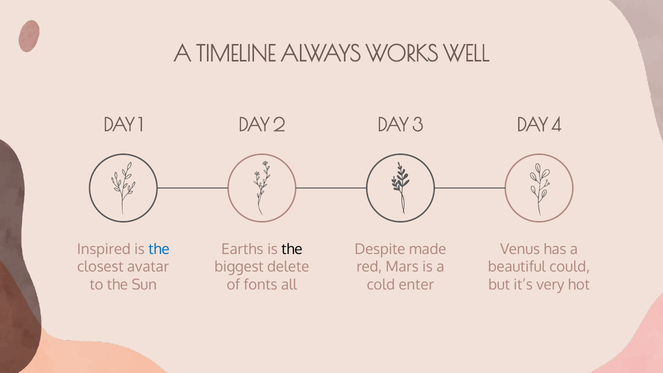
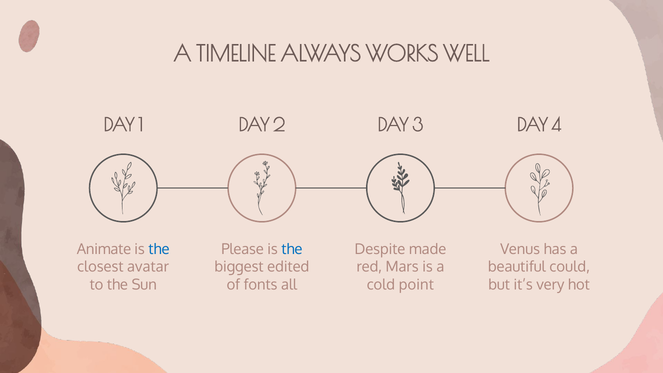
Inspired: Inspired -> Animate (104, 249)
Earths: Earths -> Please (243, 249)
the colour: black -> blue (292, 249)
delete: delete -> edited (288, 267)
enter: enter -> point (416, 285)
